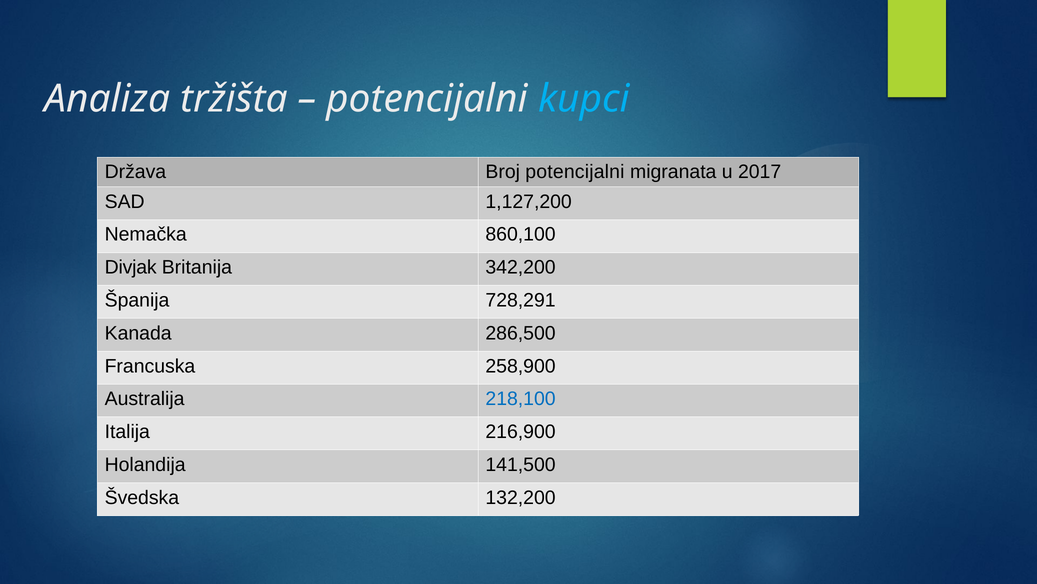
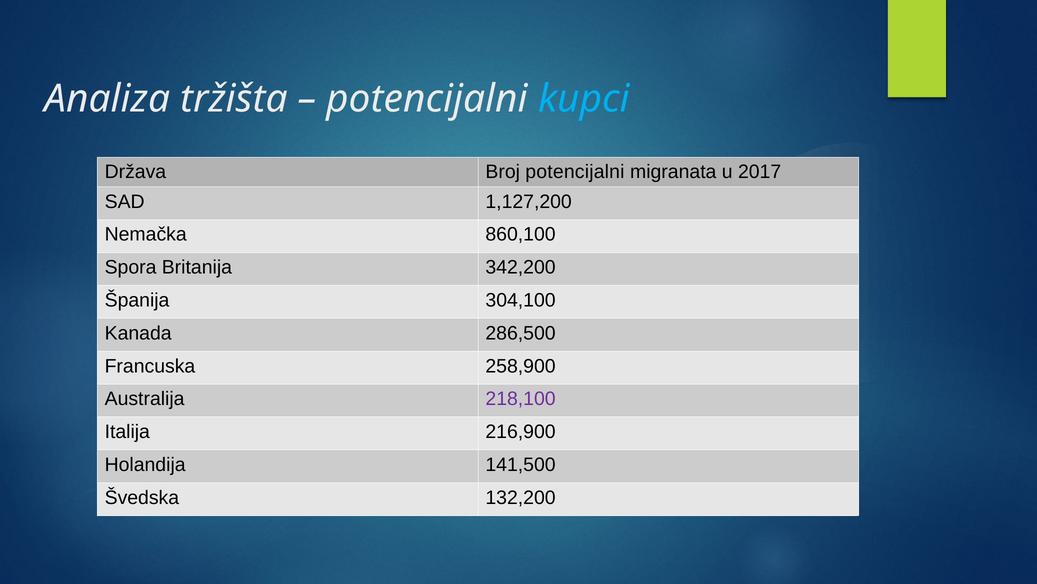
Divjak: Divjak -> Spora (131, 267)
728,291: 728,291 -> 304,100 (521, 300)
218,100 colour: blue -> purple (521, 399)
